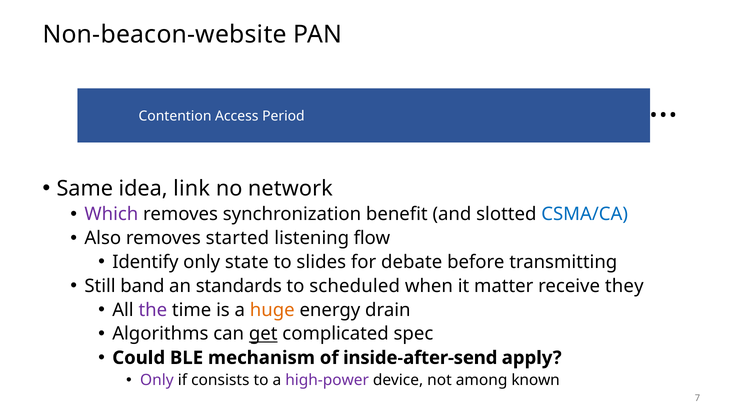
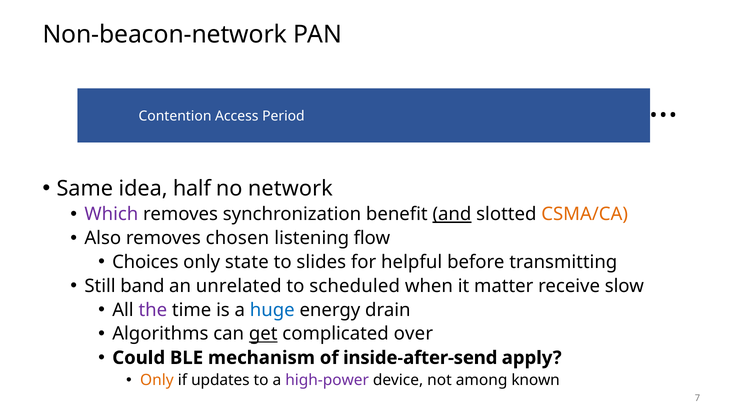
Non-beacon-website: Non-beacon-website -> Non-beacon-network (165, 35)
link: link -> half (192, 189)
and underline: none -> present (452, 214)
CSMA/CA colour: blue -> orange (585, 214)
started: started -> chosen (237, 238)
Identify: Identify -> Choices (145, 262)
debate: debate -> helpful (412, 262)
standards: standards -> unrelated (239, 286)
they: they -> slow (624, 286)
huge colour: orange -> blue (272, 310)
spec: spec -> over (413, 334)
Only colour: purple -> orange (157, 380)
consists: consists -> updates (220, 380)
